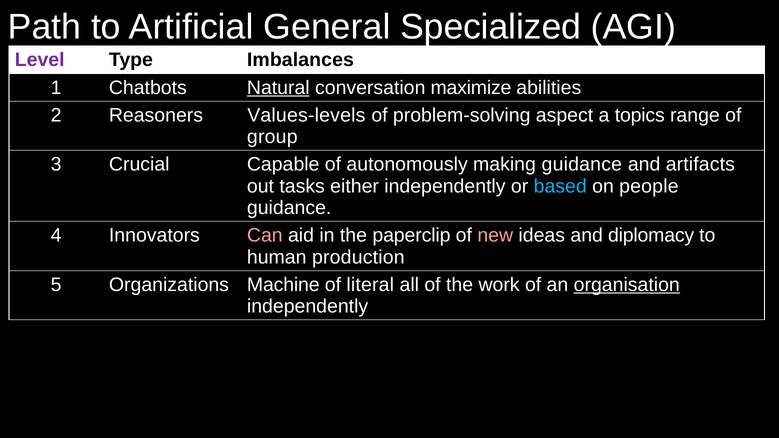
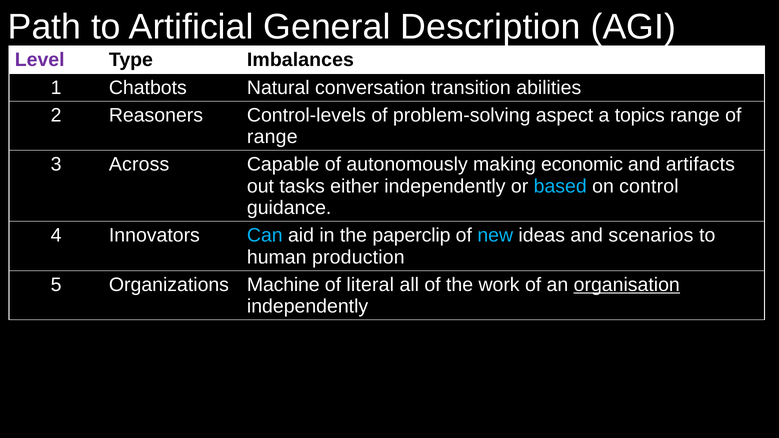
Specialized: Specialized -> Description (491, 27)
Natural underline: present -> none (278, 88)
maximize: maximize -> transition (471, 88)
Values-levels: Values-levels -> Control-levels (306, 115)
group: group -> range (272, 137)
Crucial: Crucial -> Across (139, 165)
making guidance: guidance -> economic (582, 165)
people: people -> control (649, 186)
Can colour: pink -> light blue (265, 236)
new colour: pink -> light blue (495, 236)
diplomacy: diplomacy -> scenarios (651, 236)
